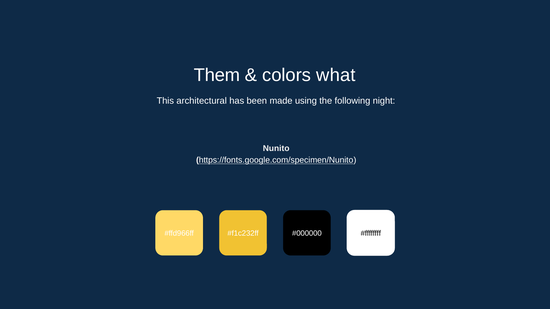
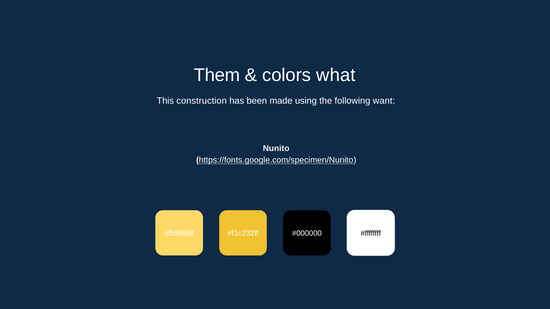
architectural: architectural -> construction (202, 101)
night: night -> want (384, 101)
